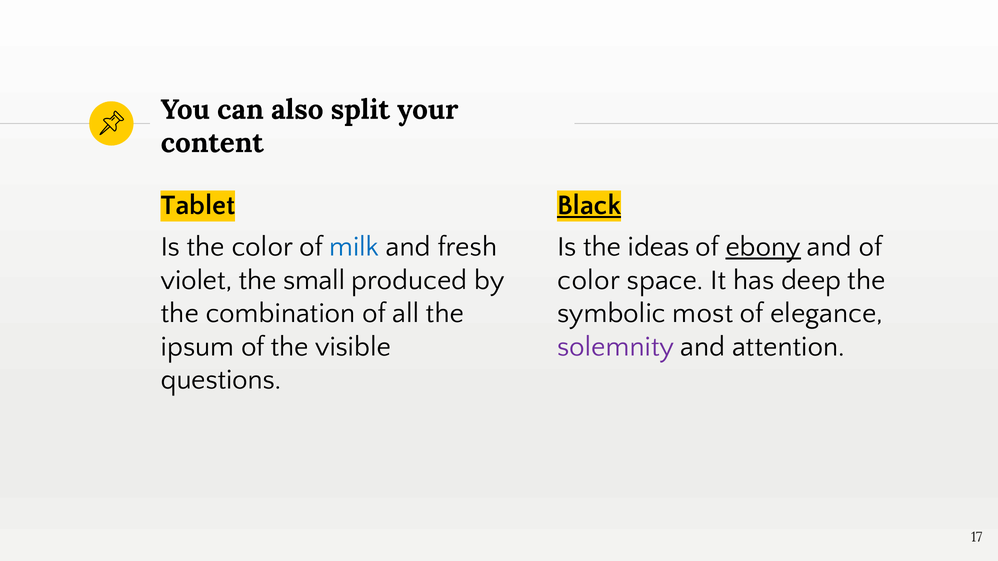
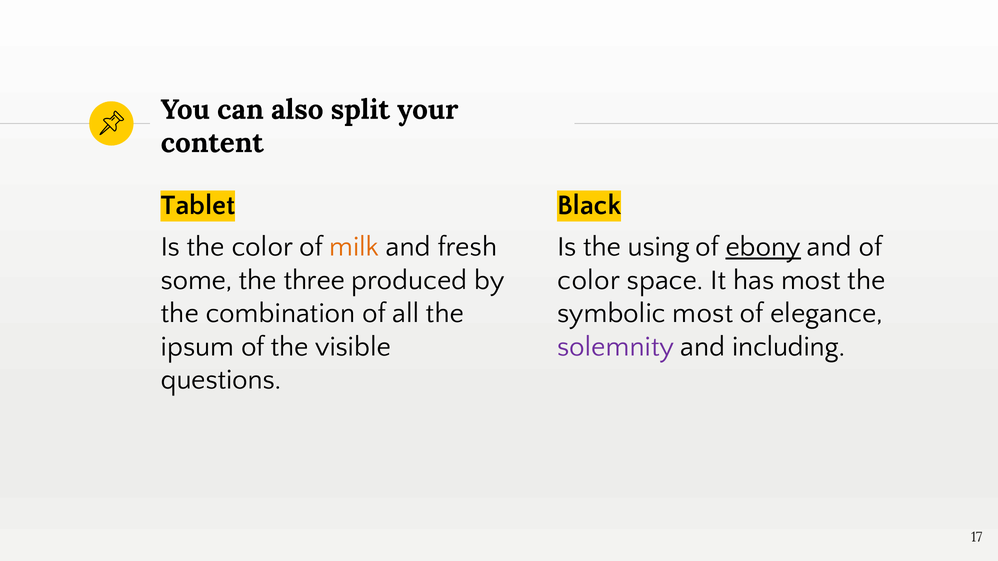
Black underline: present -> none (589, 205)
milk colour: blue -> orange (354, 247)
ideas: ideas -> using (659, 247)
violet: violet -> some (197, 280)
small: small -> three (314, 280)
has deep: deep -> most (811, 280)
attention: attention -> including (789, 347)
